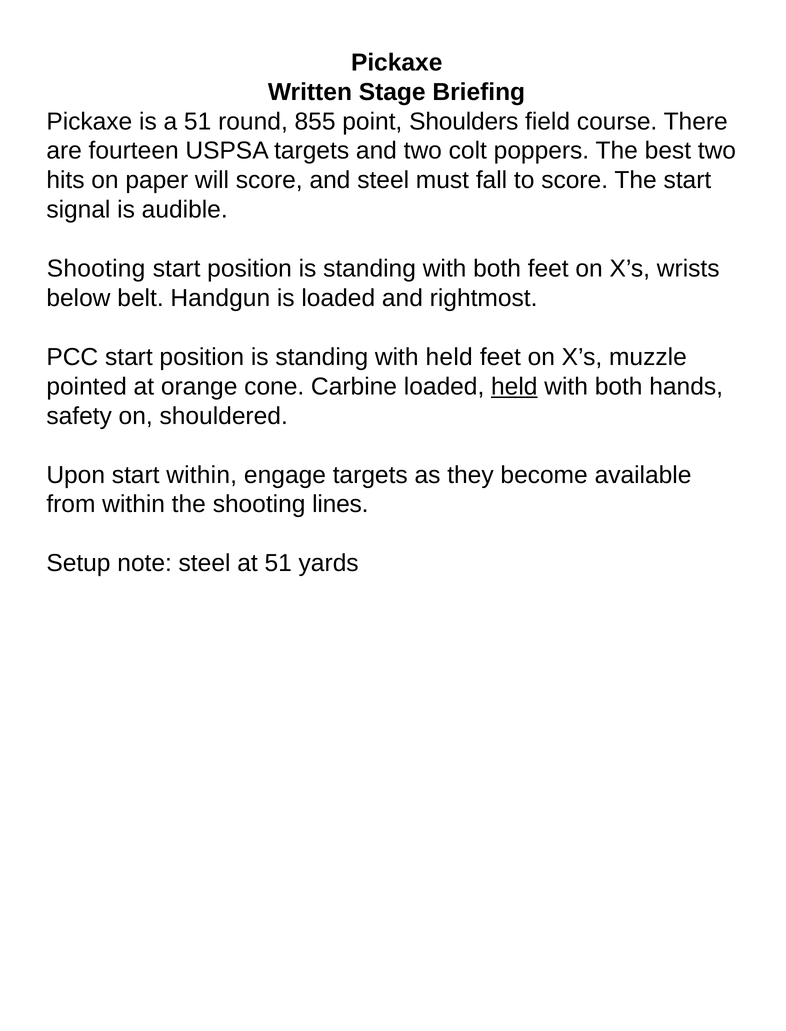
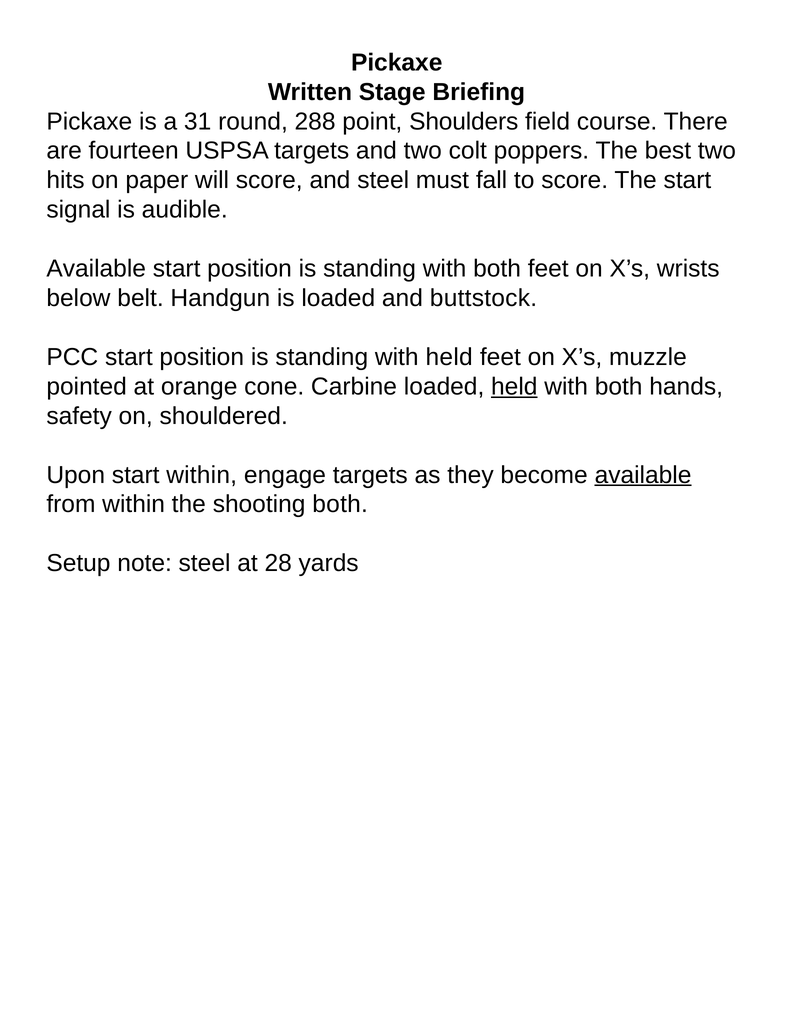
a 51: 51 -> 31 (198, 122)
855: 855 -> 288 (315, 122)
Shooting: Shooting -> Available (96, 269)
rightmost: rightmost -> buttstock (483, 298)
available underline: none -> present (643, 475)
shooting lines: lines -> both (340, 505)
at 51: 51 -> 28 (278, 564)
